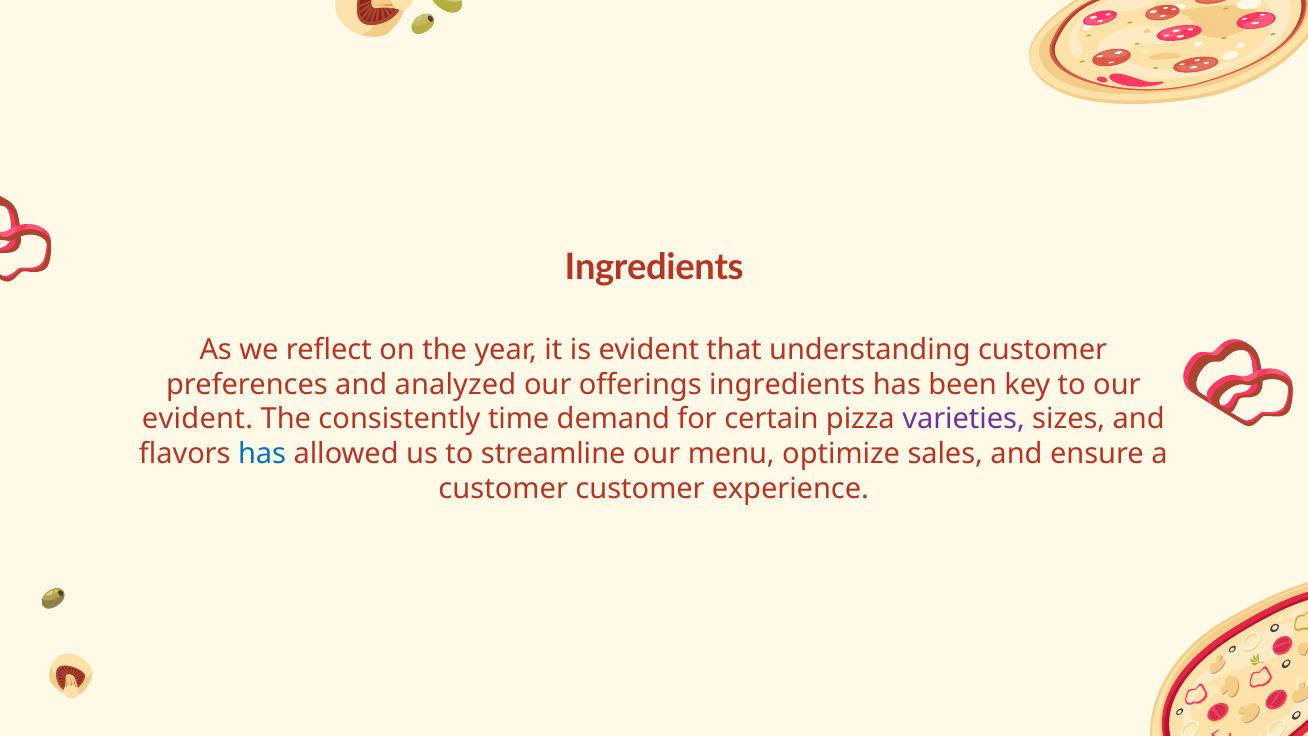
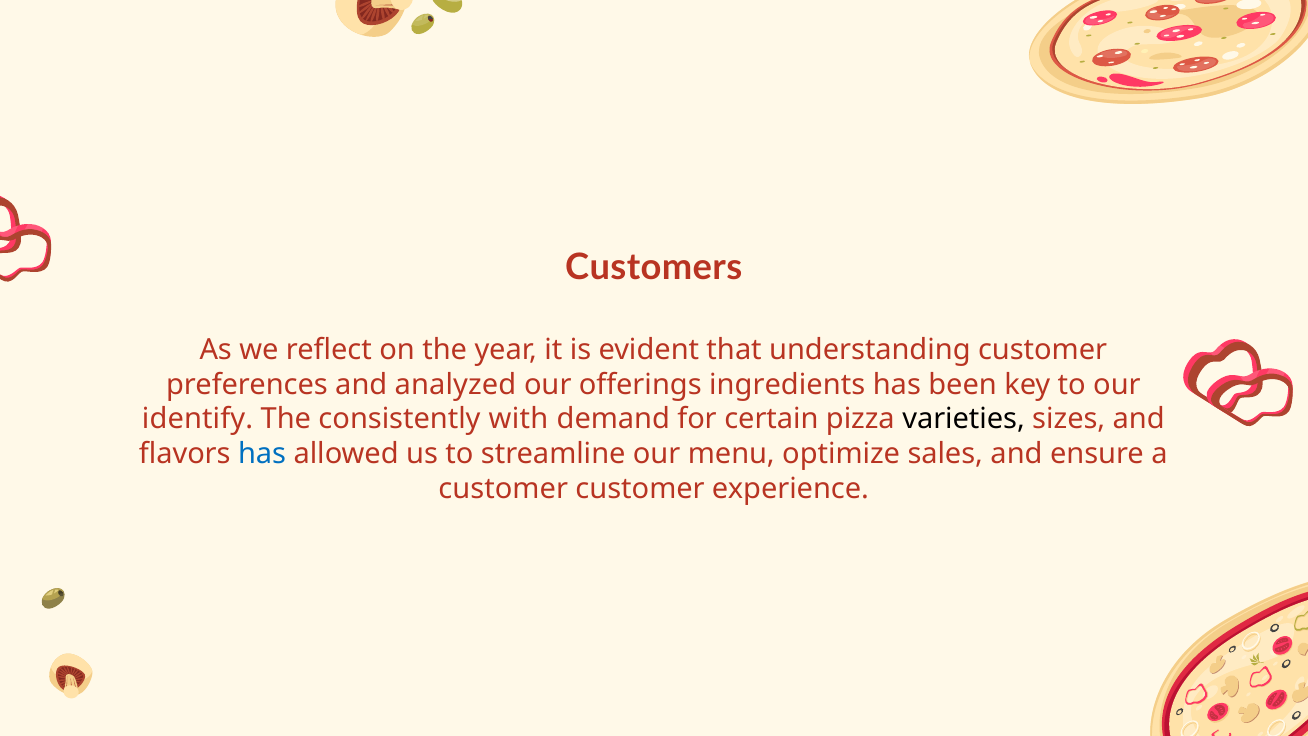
Ingredients: Ingredients -> Customers (654, 267)
evident: evident -> identify (198, 419)
time: time -> with (518, 419)
varieties colour: purple -> black (964, 419)
